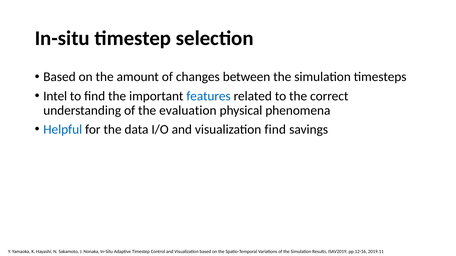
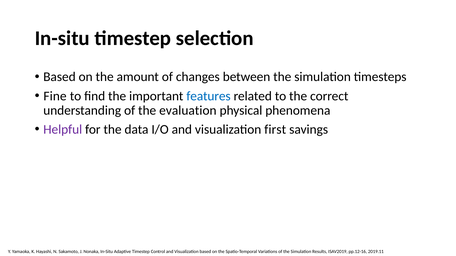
Intel: Intel -> Fine (55, 96)
Helpful colour: blue -> purple (63, 130)
visualization find: find -> first (275, 130)
